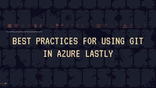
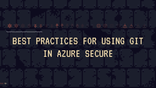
LASTLY: LASTLY -> SECURE (99, 53)
